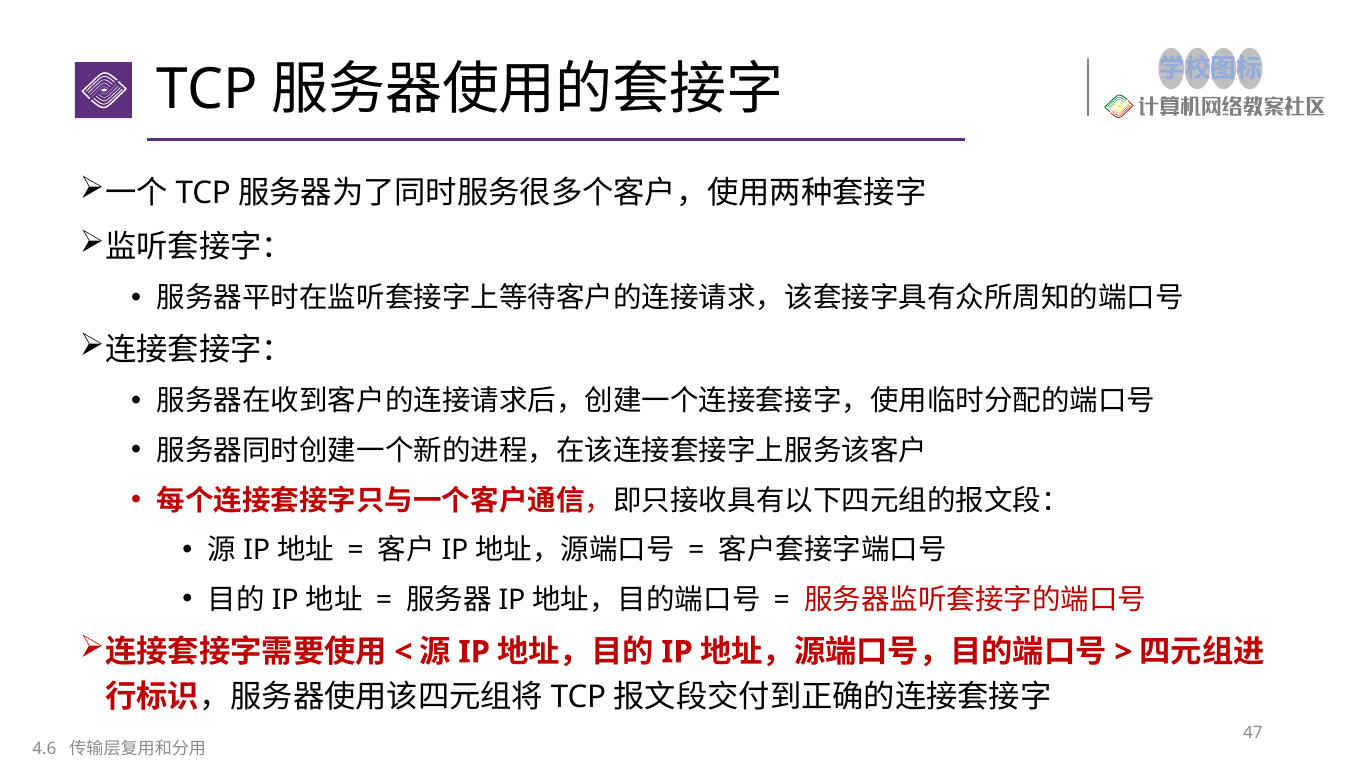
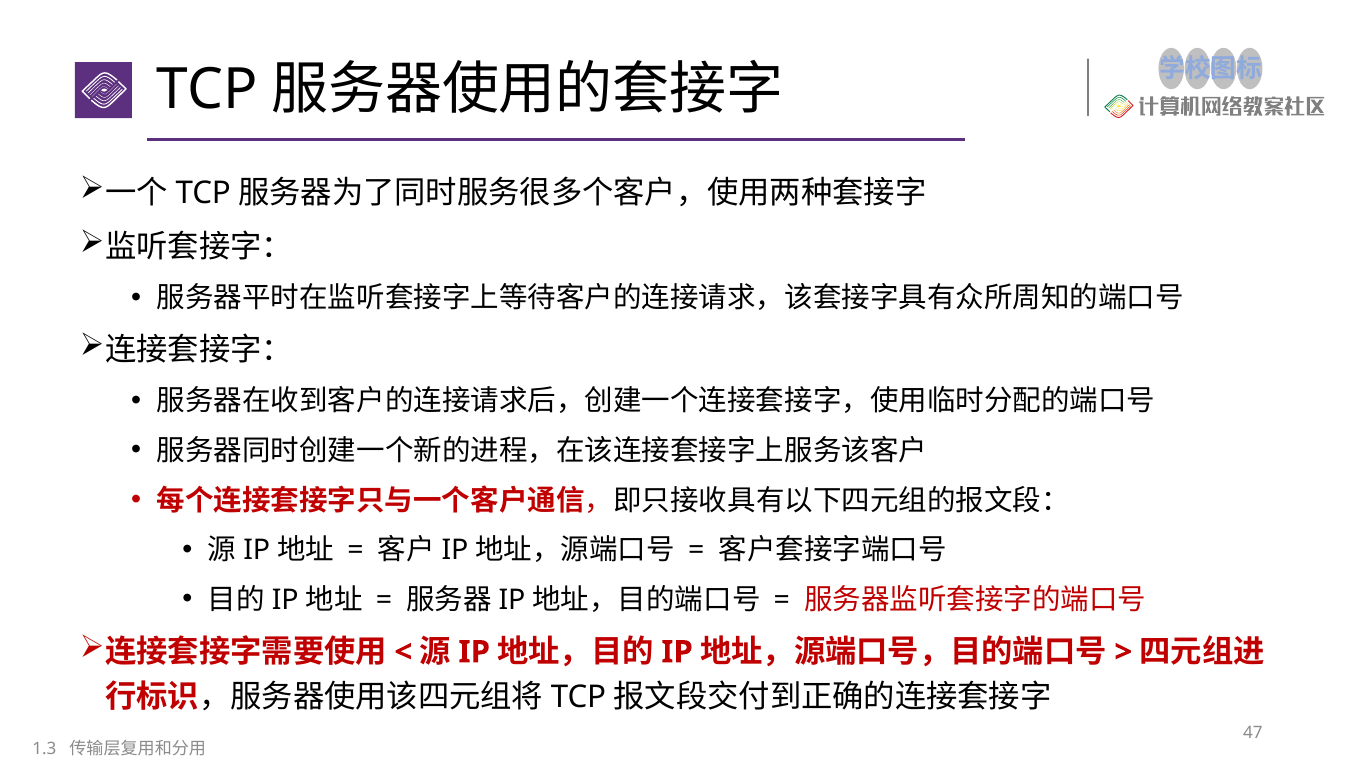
4.6: 4.6 -> 1.3 (44, 749)
